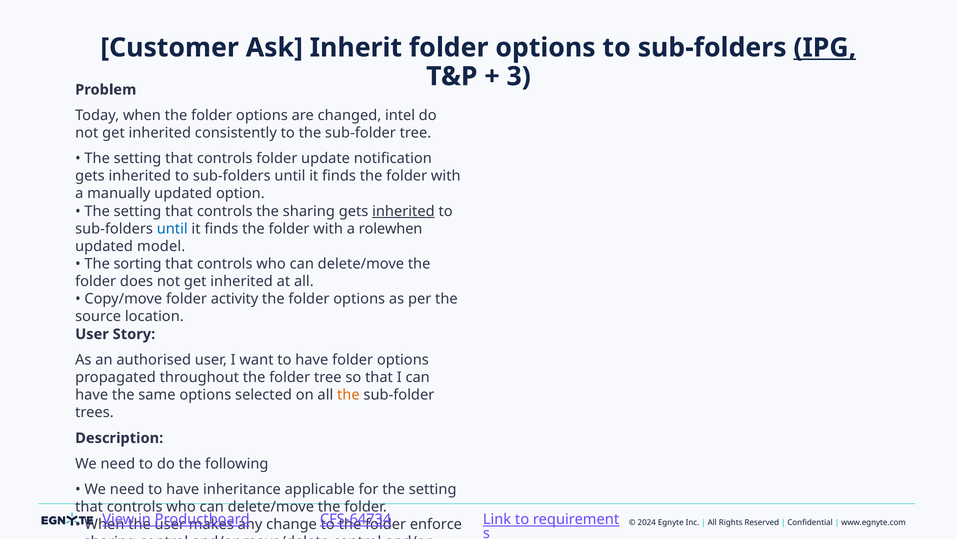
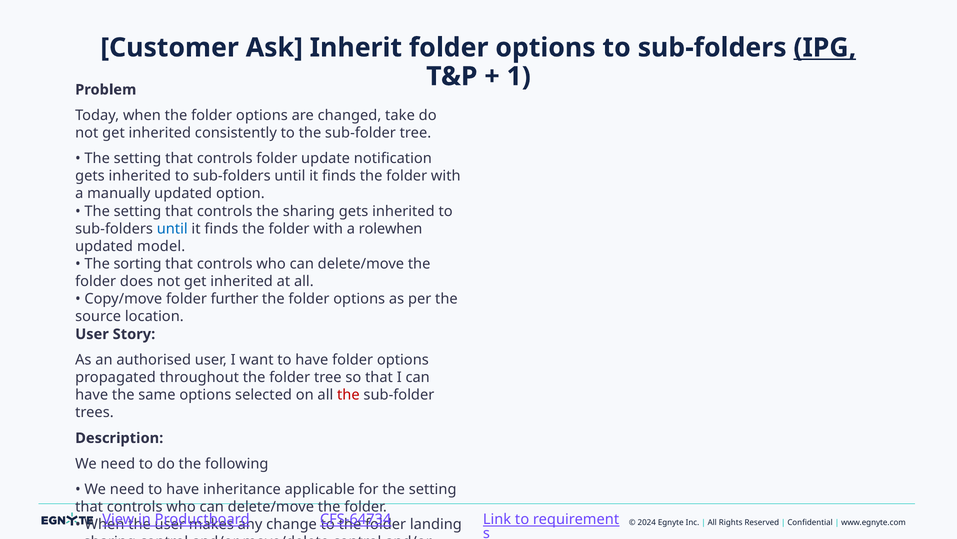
3: 3 -> 1 (519, 76)
intel: intel -> take (400, 115)
inherited underline: present -> none (403, 211)
activity: activity -> further (235, 299)
the colour: orange -> red (348, 394)
enforce: enforce -> landing (436, 524)
